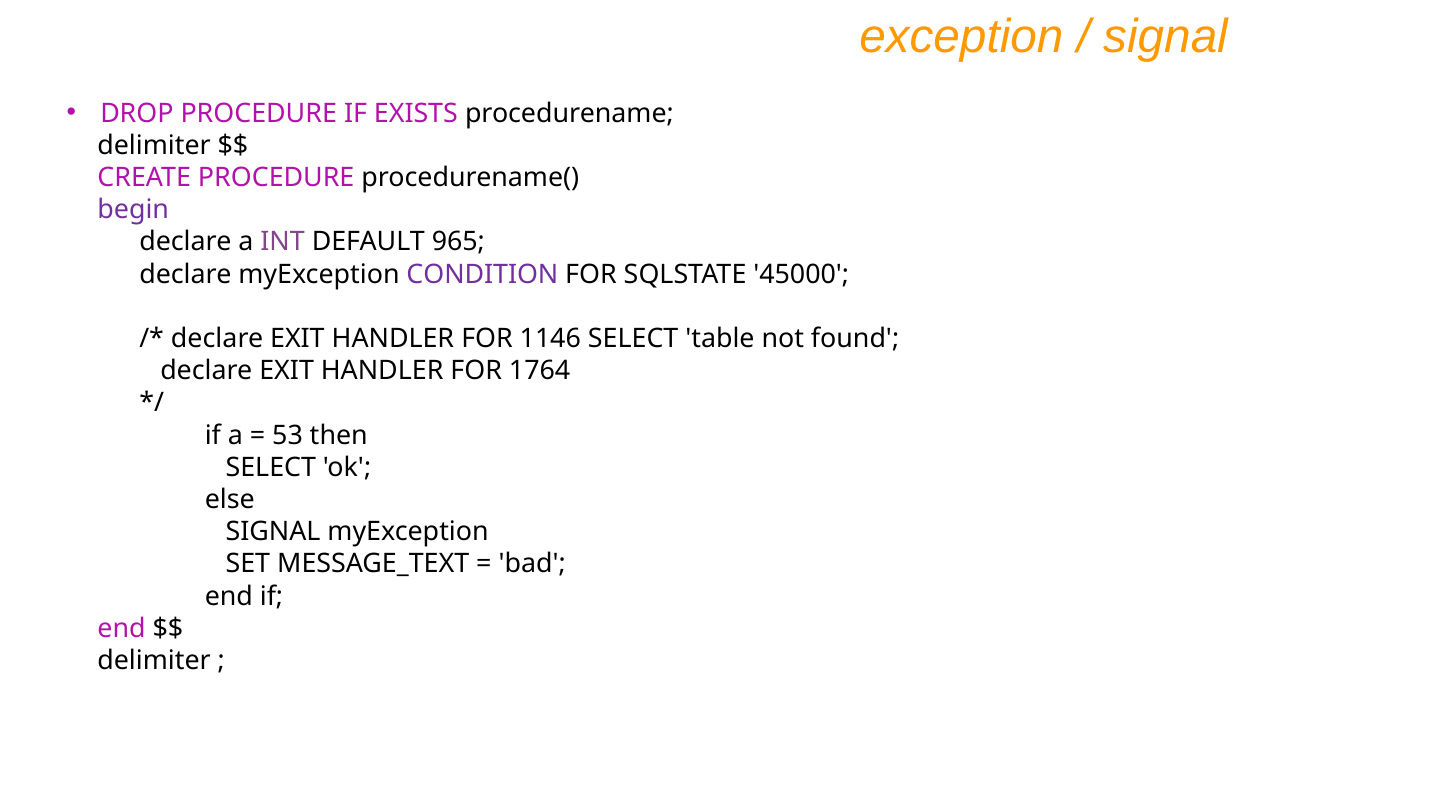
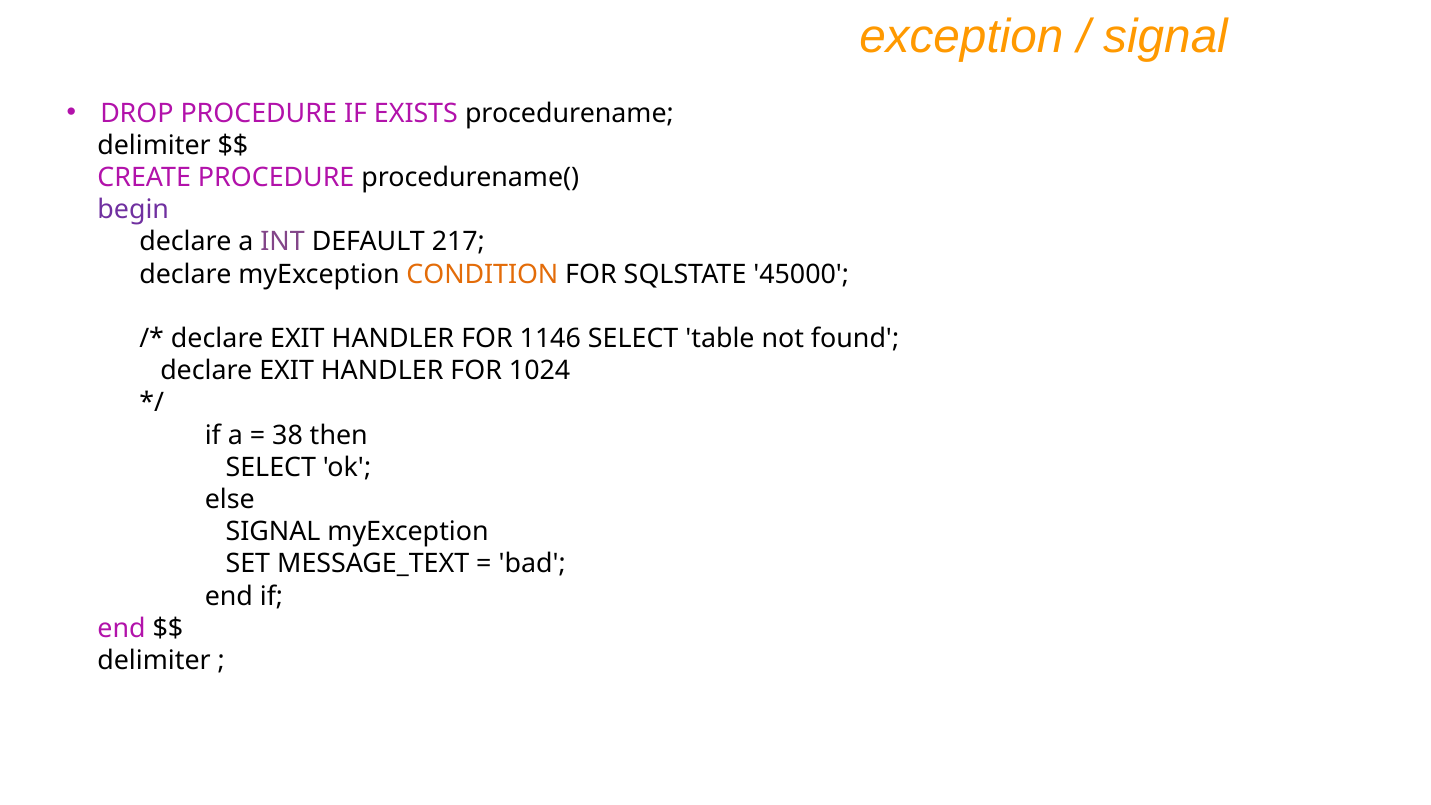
965: 965 -> 217 (458, 242)
CONDITION colour: purple -> orange (482, 274)
1764: 1764 -> 1024 (540, 371)
53: 53 -> 38 (288, 435)
